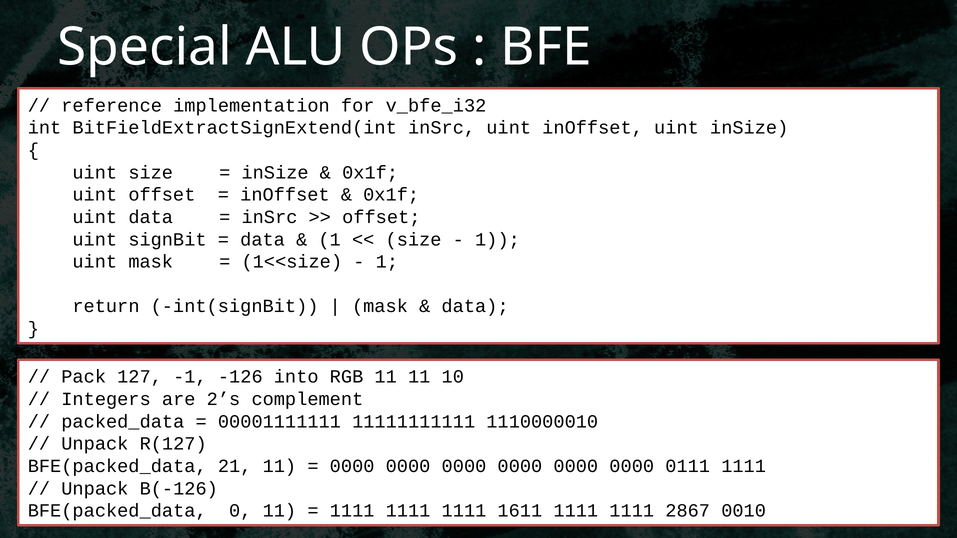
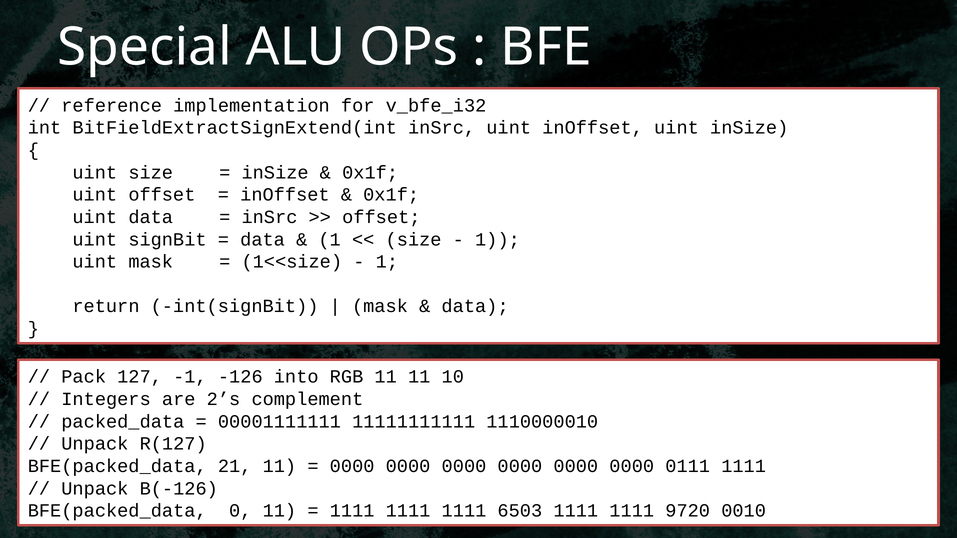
1611: 1611 -> 6503 (520, 511)
2867: 2867 -> 9720 (688, 511)
